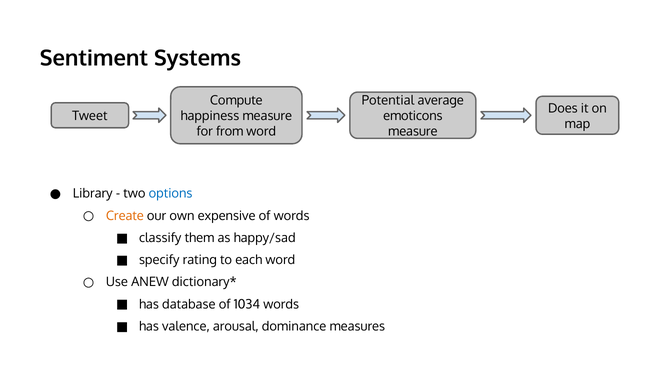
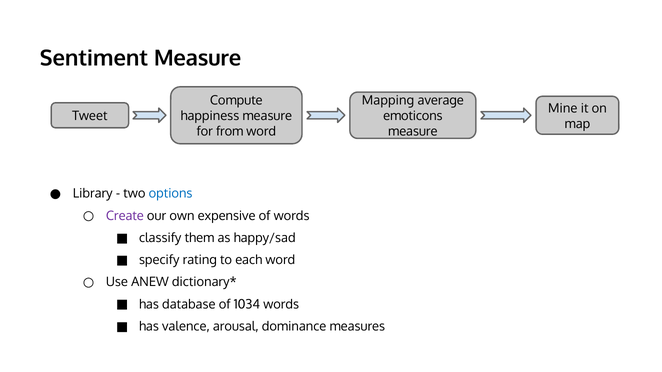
Sentiment Systems: Systems -> Measure (198, 59)
Potential: Potential -> Mapping (388, 101)
Does: Does -> Mine (563, 109)
Create colour: orange -> purple (125, 216)
